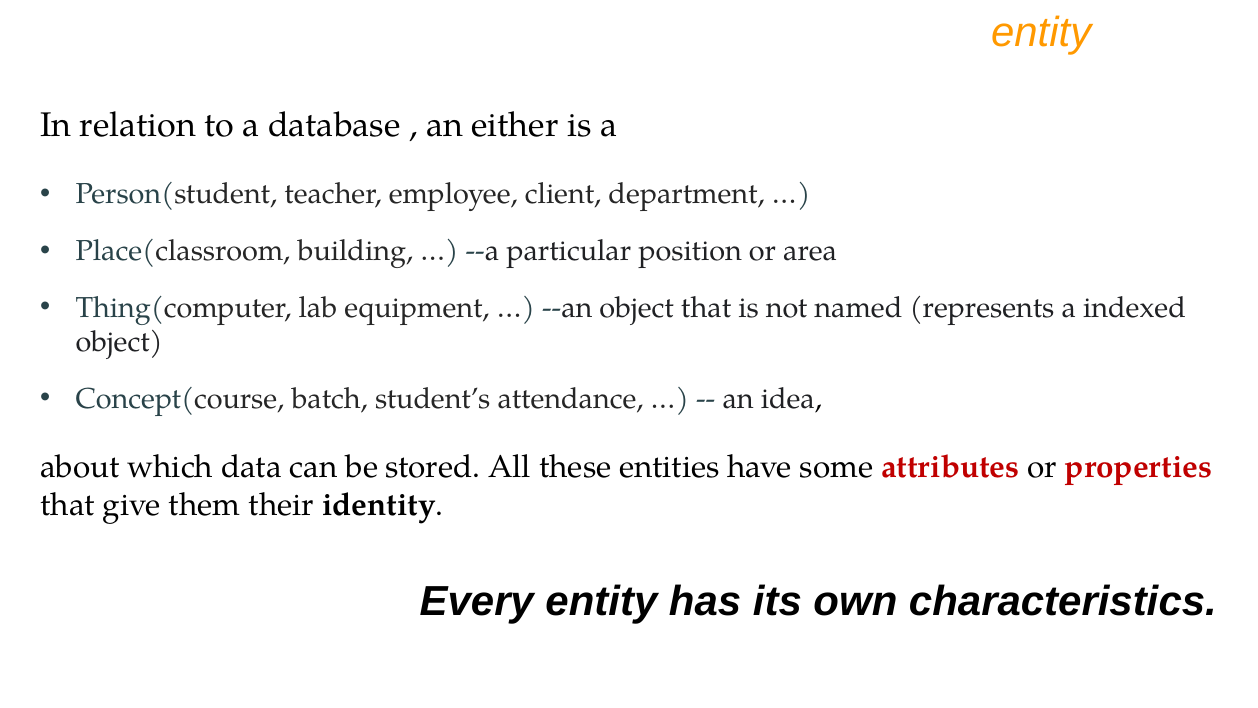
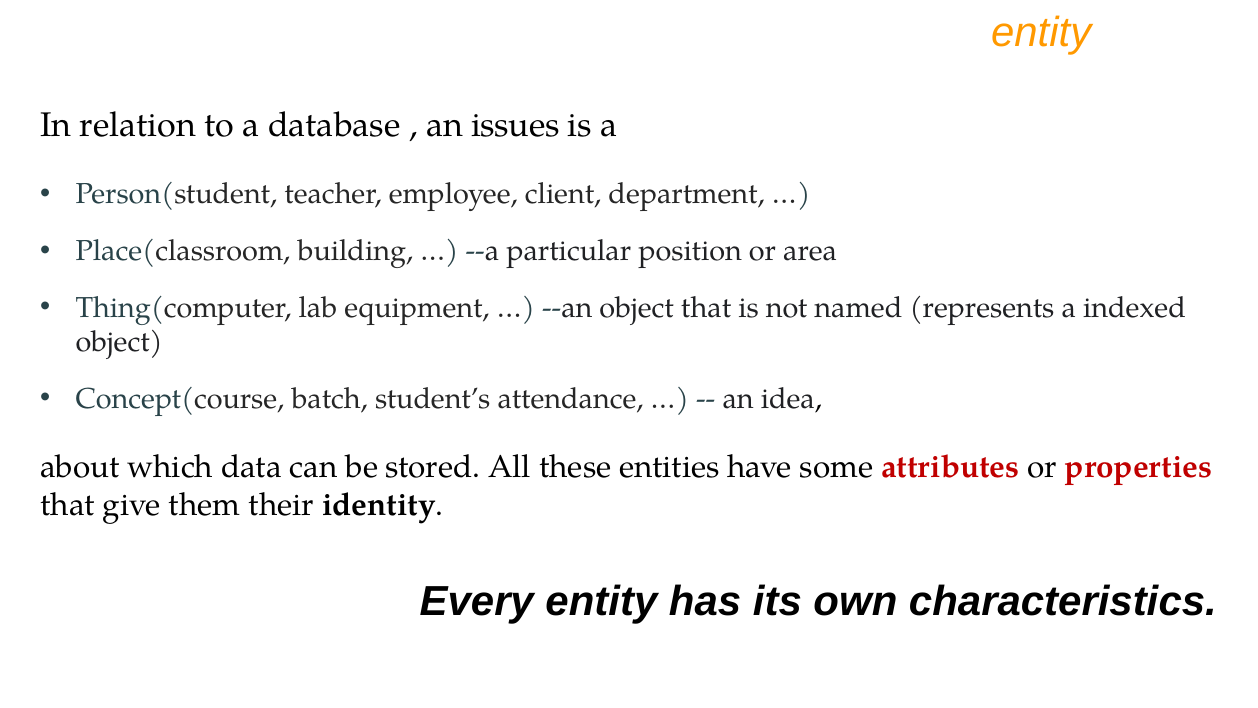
either: either -> issues (515, 125)
